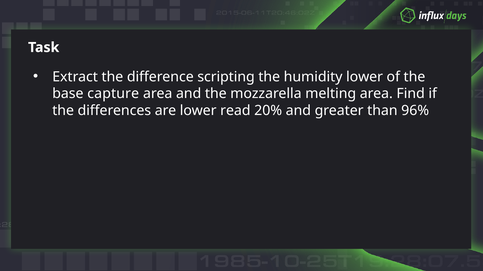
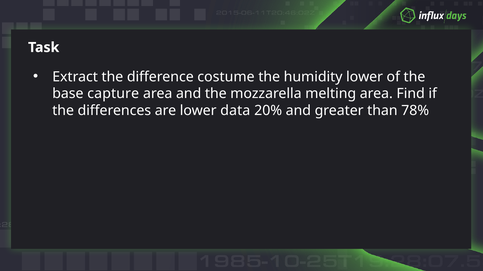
scripting: scripting -> costume (226, 77)
read: read -> data (235, 111)
96%: 96% -> 78% (415, 111)
